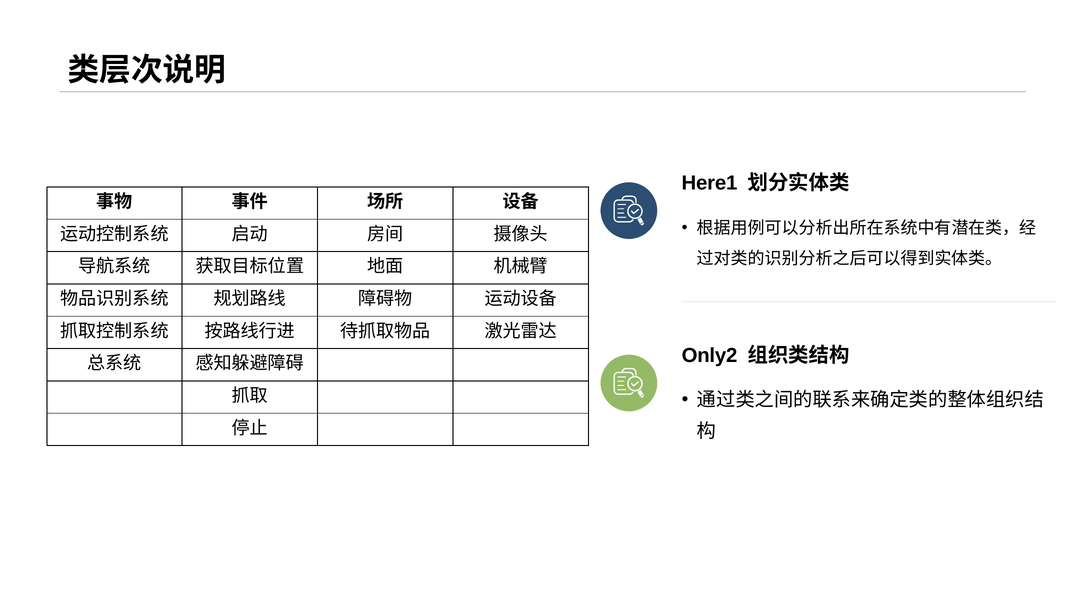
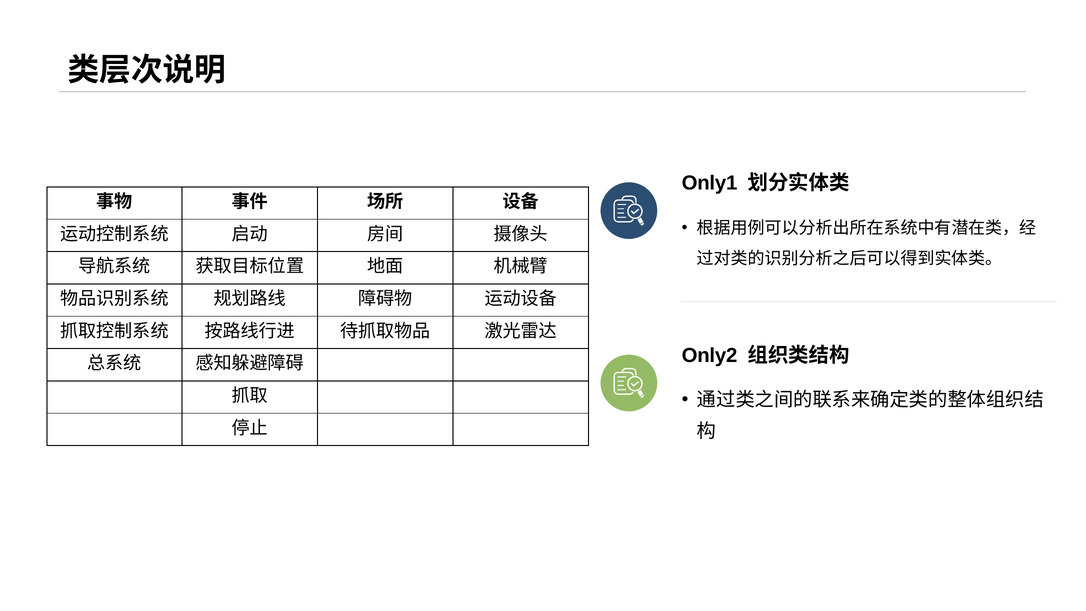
Here1: Here1 -> Only1 (710, 183)
